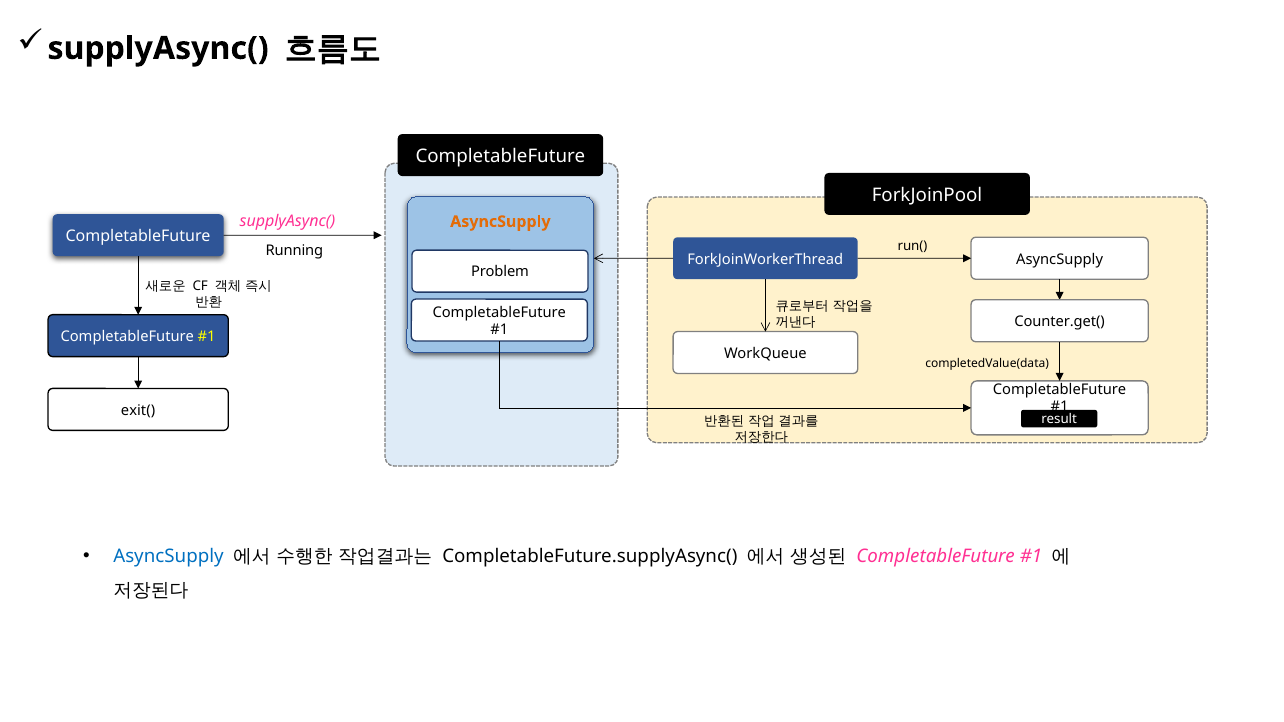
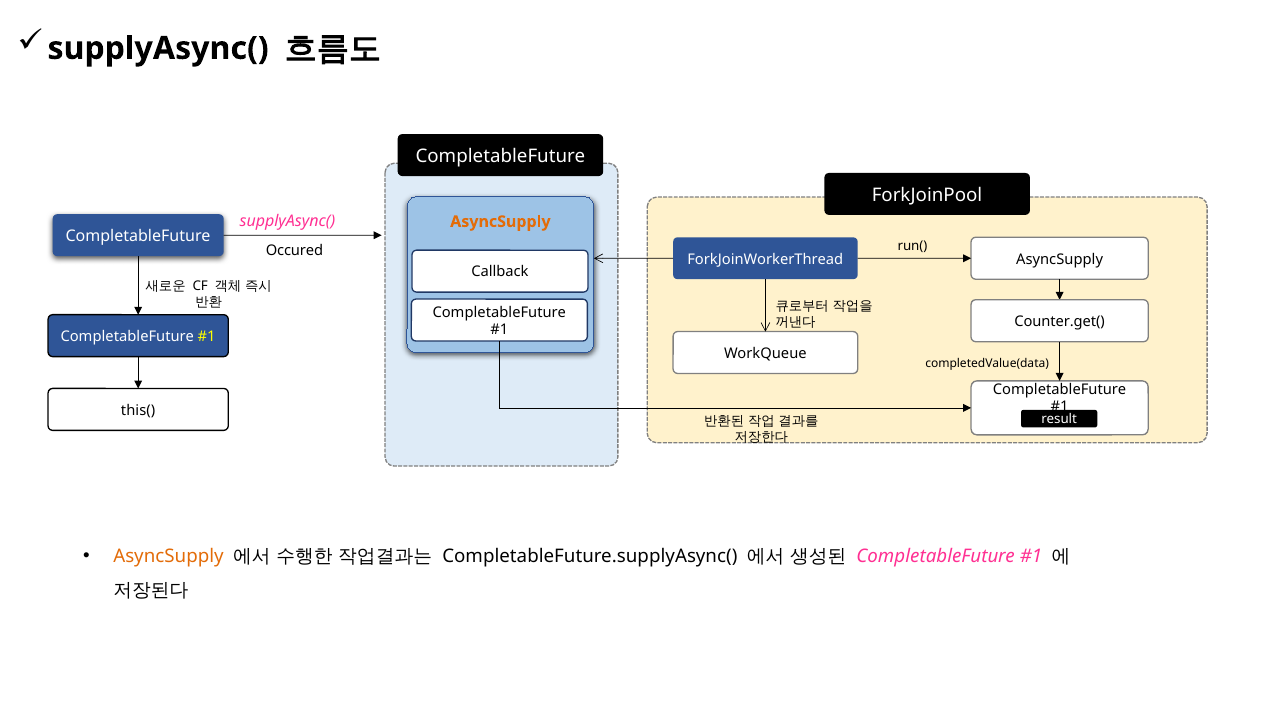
Running: Running -> Occured (294, 250)
Problem: Problem -> Callback (500, 272)
exit(: exit( -> this( (138, 411)
AsyncSupply colour: blue -> orange (169, 557)
